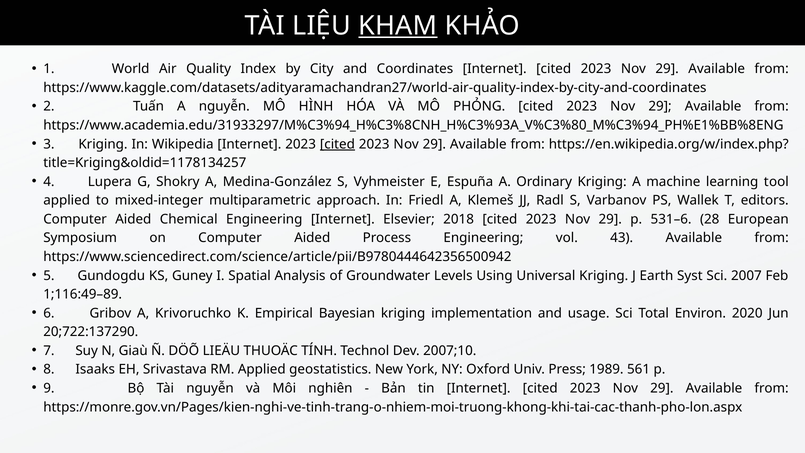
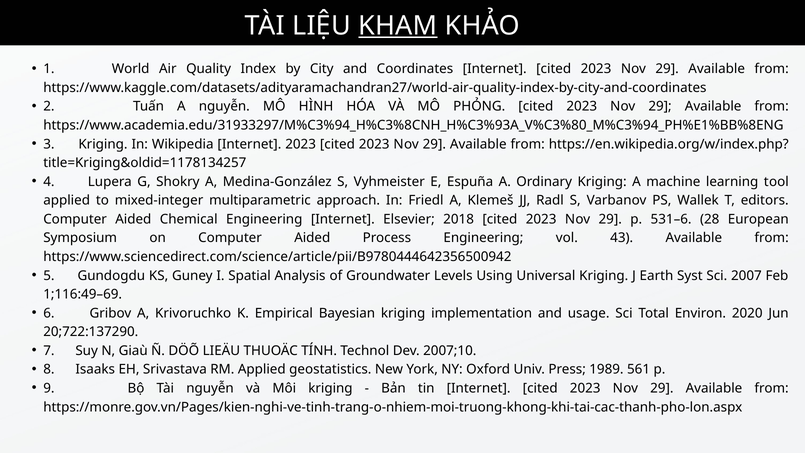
cited underline: present -> none (337, 144)
1;116:49–89: 1;116:49–89 -> 1;116:49–69 (83, 294)
Môi nghiên: nghiên -> kriging (330, 388)
